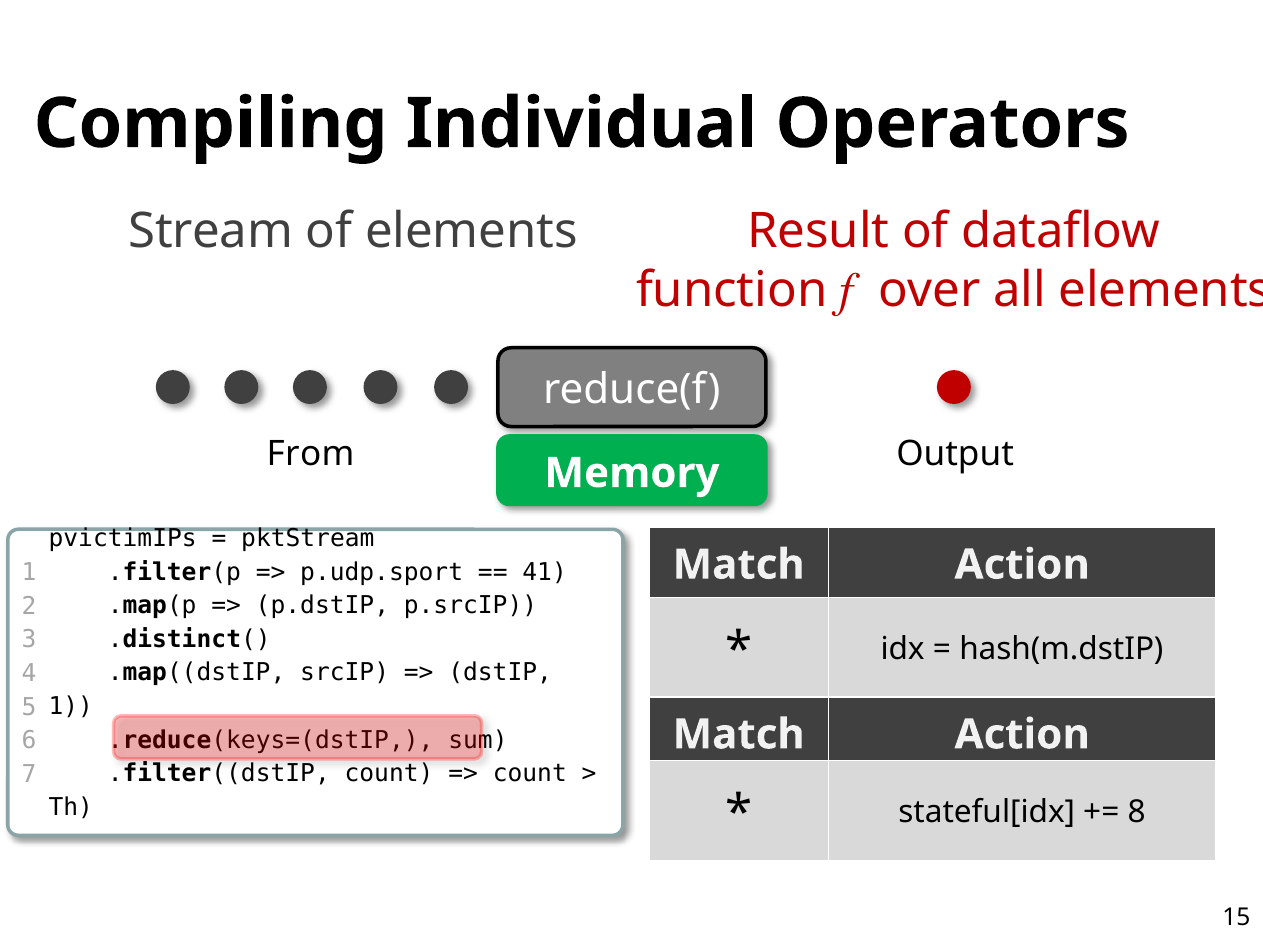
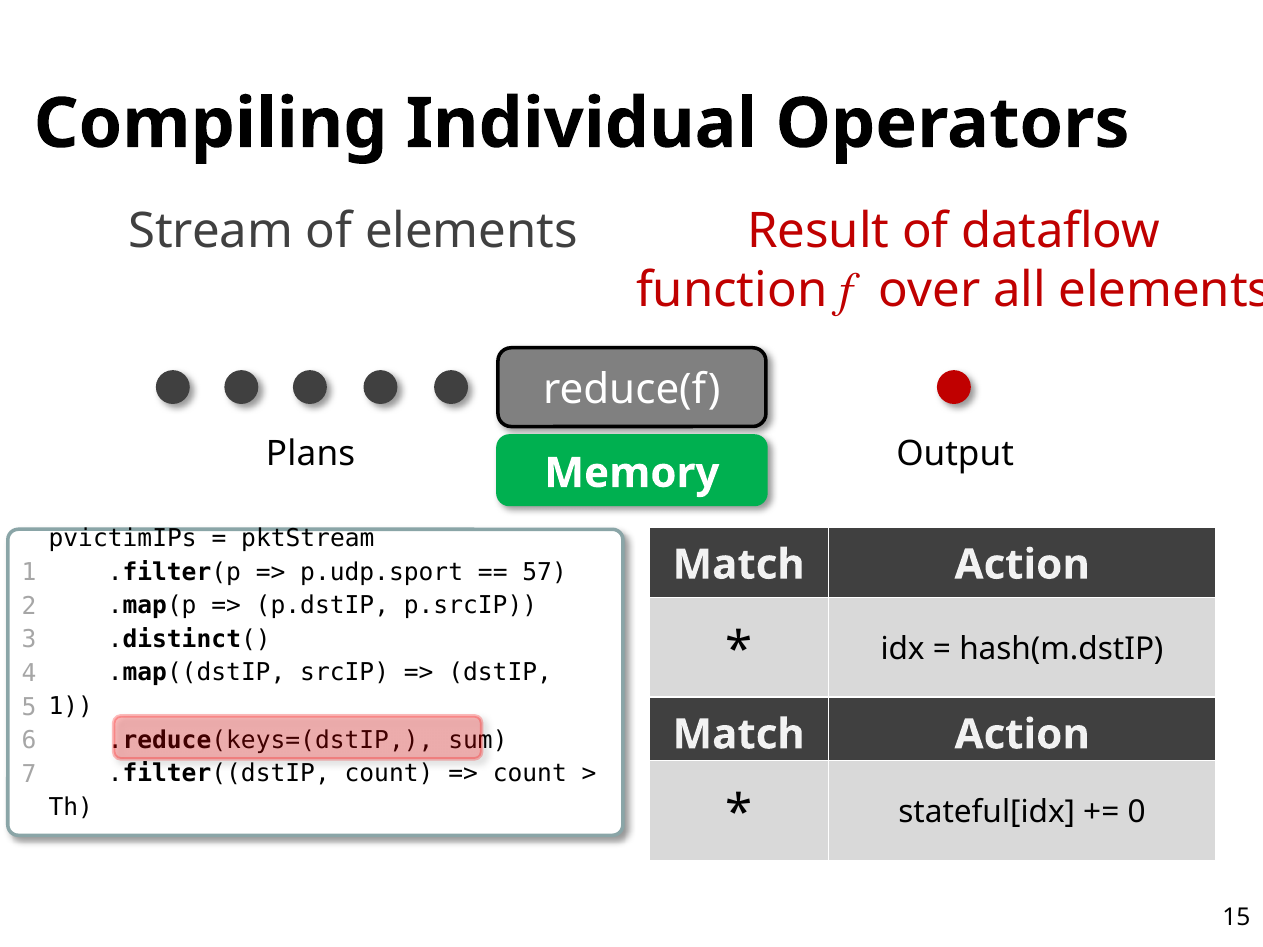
From: From -> Plans (311, 454)
41: 41 -> 57 (545, 572)
8: 8 -> 0 (1137, 812)
